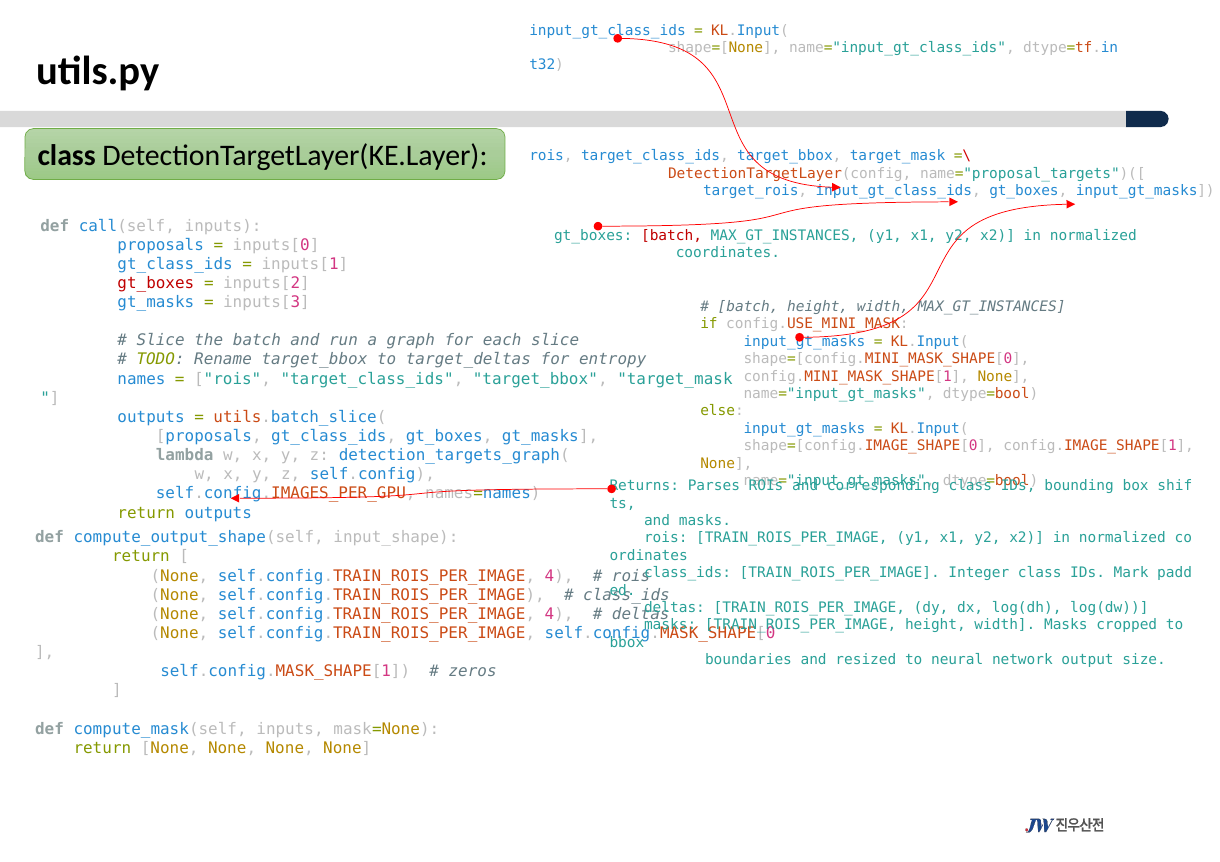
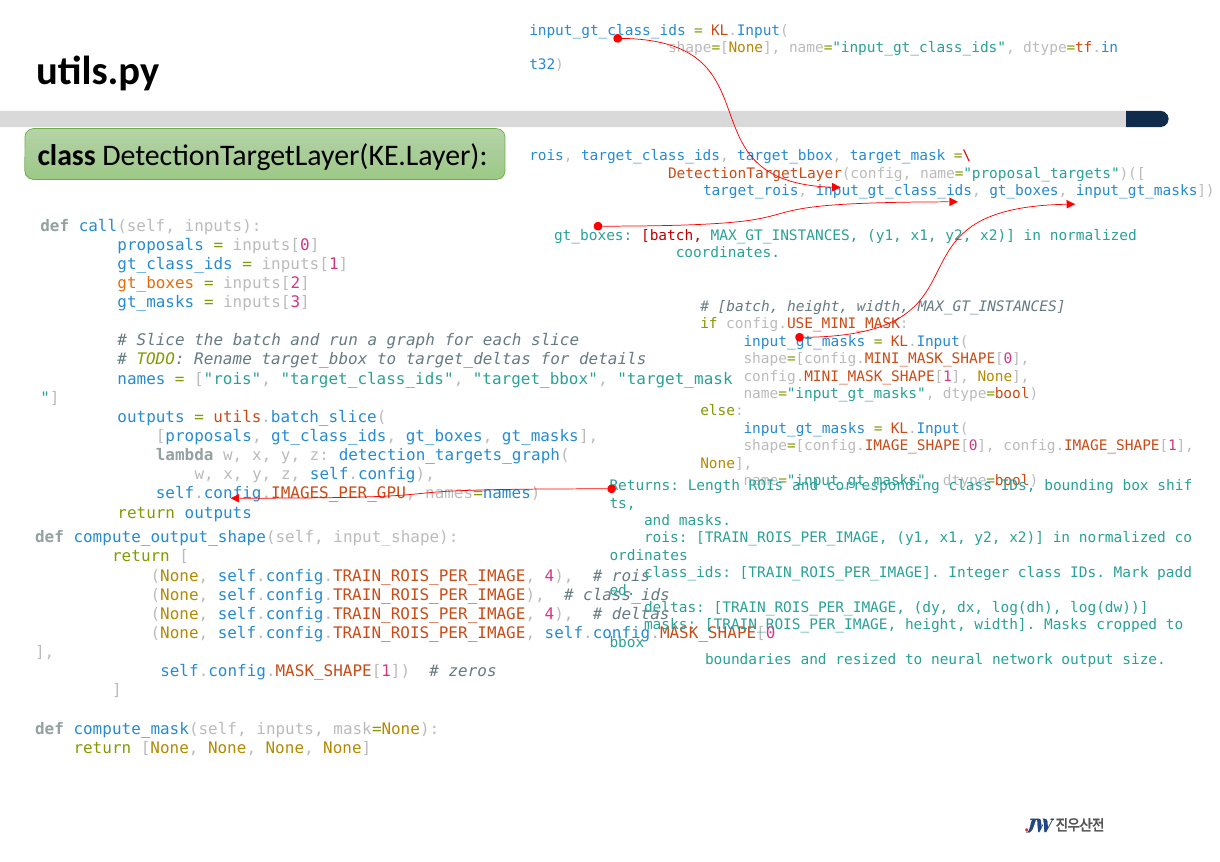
gt_boxes colour: red -> orange (156, 283)
entropy: entropy -> details (613, 360)
Parses: Parses -> Length (714, 486)
